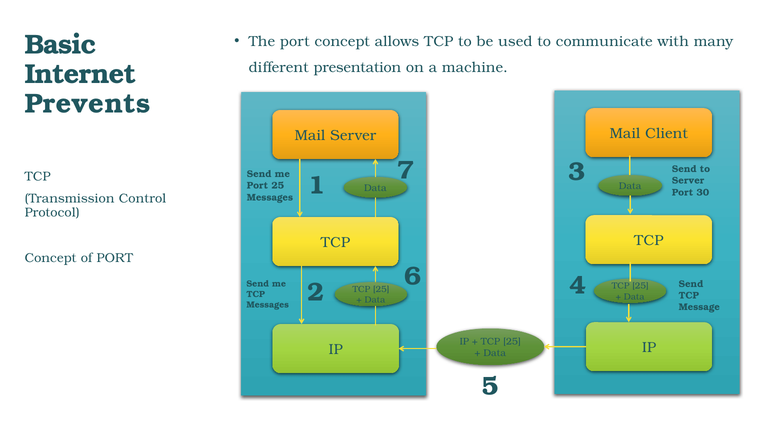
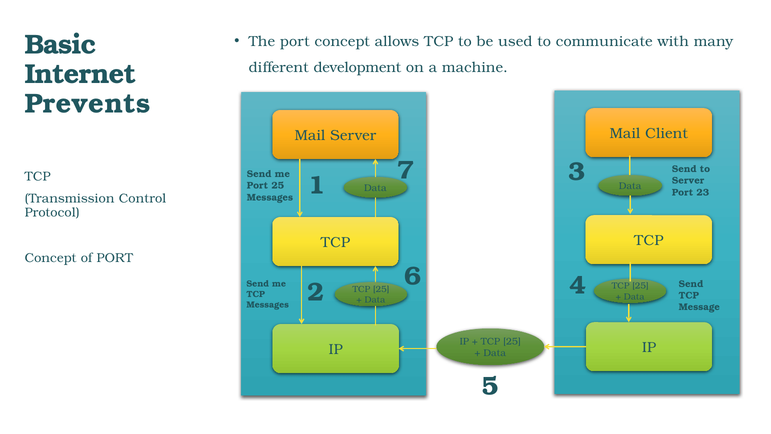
presentation: presentation -> development (357, 67)
30: 30 -> 23 (703, 192)
